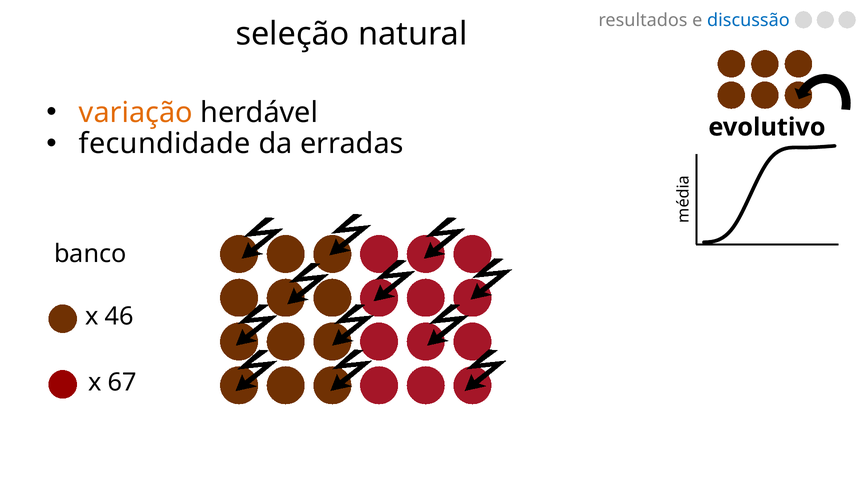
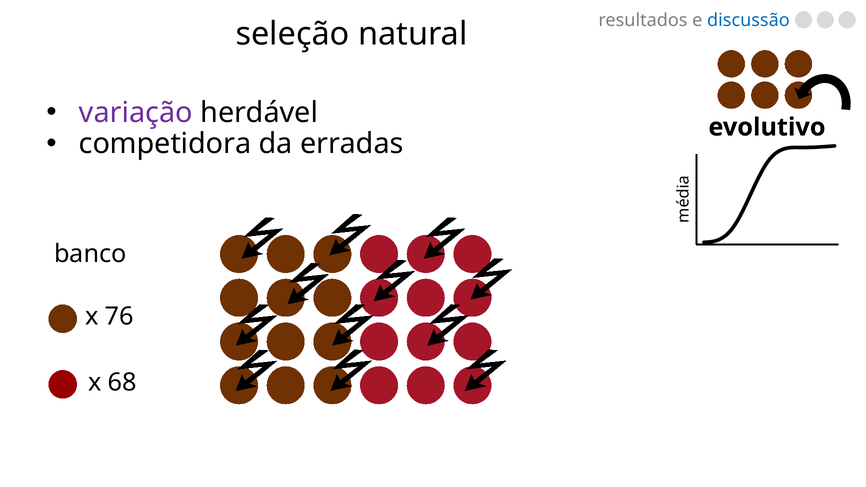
variação colour: orange -> purple (136, 113)
fecundidade: fecundidade -> competidora (165, 144)
46: 46 -> 76 (119, 317)
67: 67 -> 68 (122, 383)
